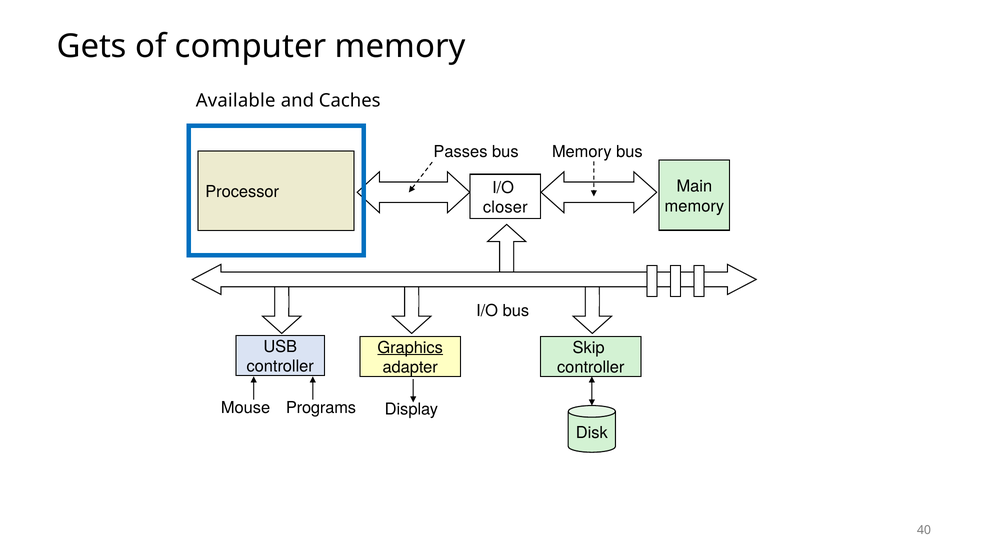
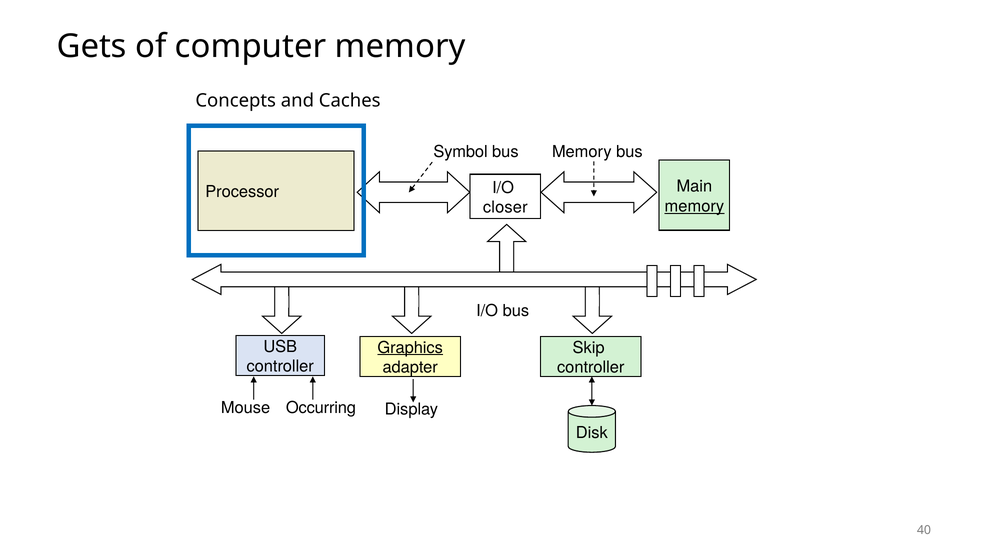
Available: Available -> Concepts (236, 101)
Passes: Passes -> Symbol (461, 152)
memory underline: none -> present (694, 206)
Programs: Programs -> Occurring (321, 408)
